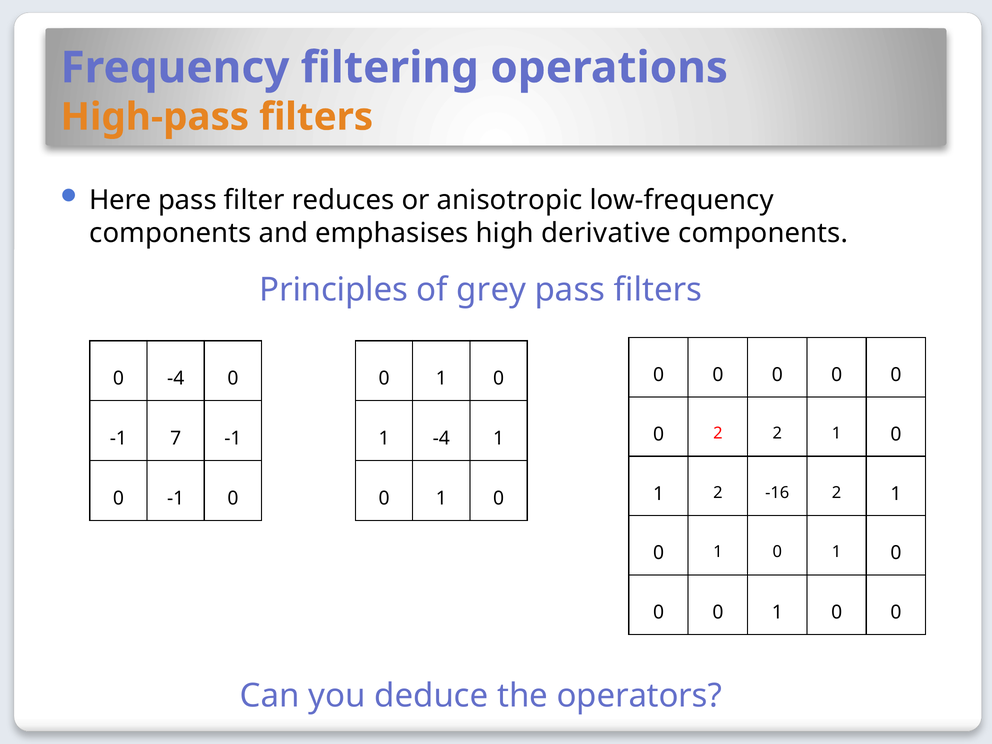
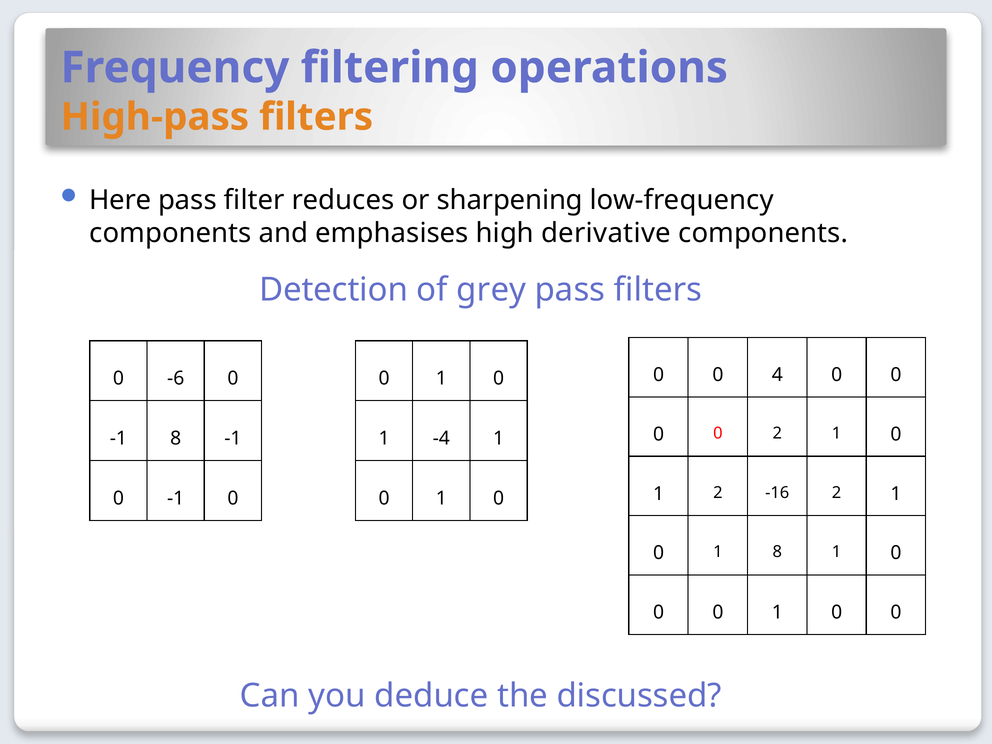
anisotropic: anisotropic -> sharpening (510, 200)
Principles: Principles -> Detection (334, 290)
0: 0 -> 4 (777, 375)
0 -4: -4 -> -6 (176, 378)
2: 2 -> 0 (718, 433)
-1 7: 7 -> 8 (176, 438)
0: 0 -> 8 (777, 552)
operators: operators -> discussed (639, 696)
